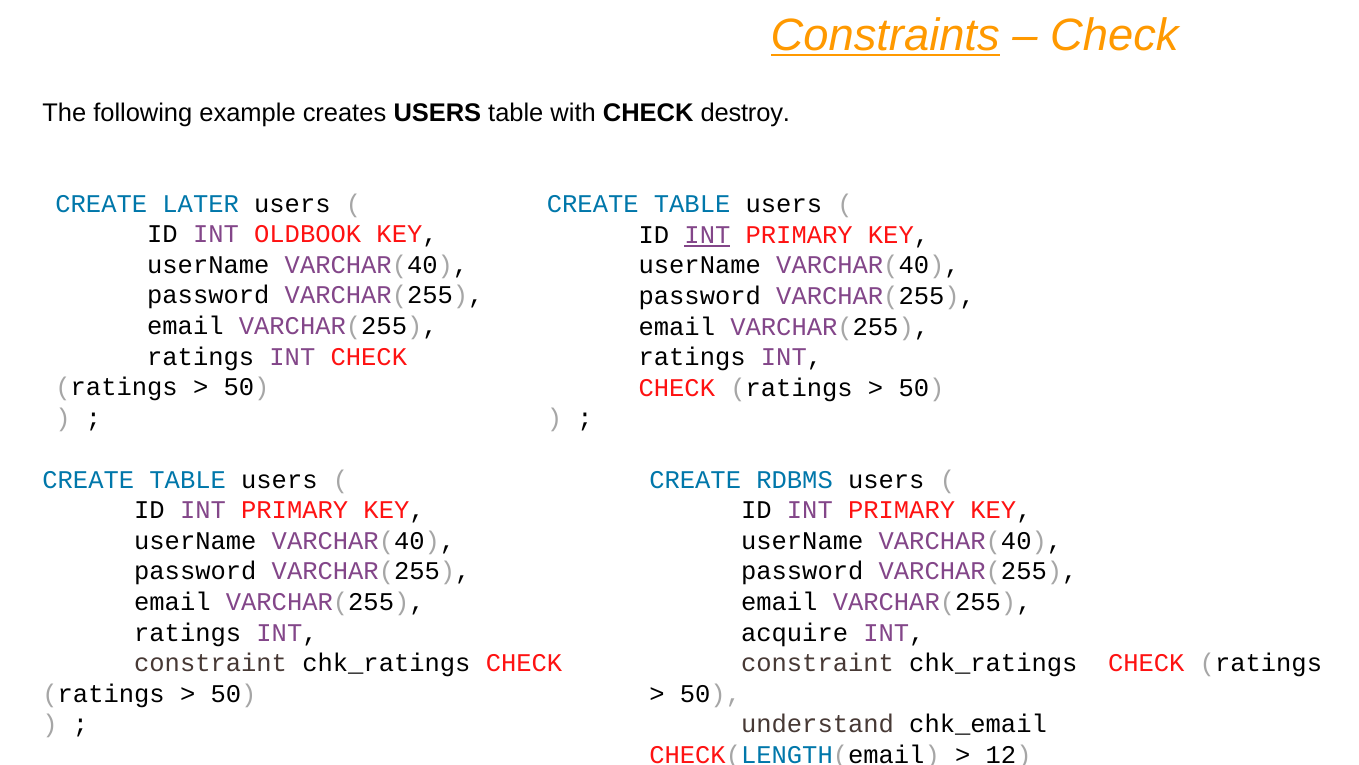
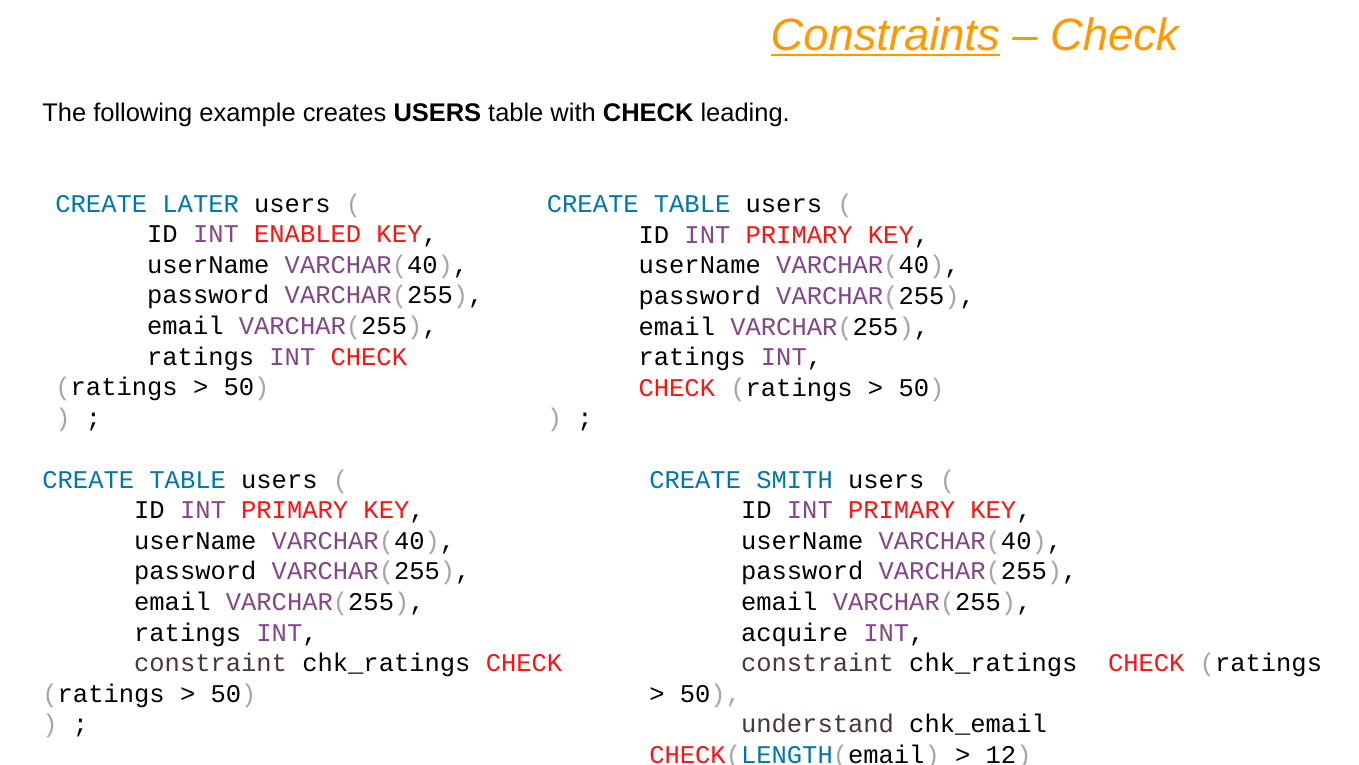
destroy: destroy -> leading (745, 113)
OLDBOOK: OLDBOOK -> ENABLED (308, 234)
INT underline: present -> none (707, 235)
RDBMS: RDBMS -> SMITH (795, 479)
